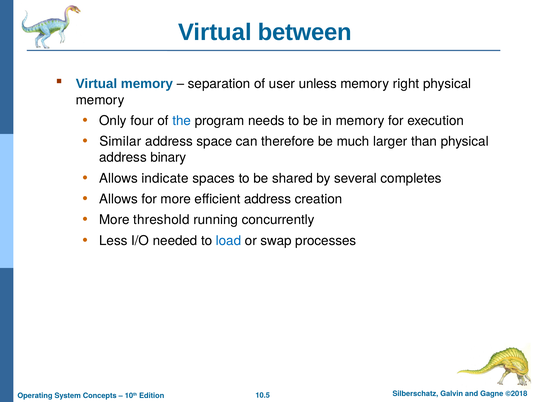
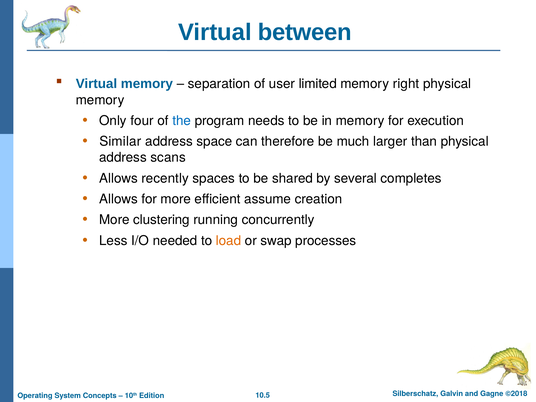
unless: unless -> limited (318, 84)
binary: binary -> scans (168, 158)
indicate: indicate -> recently (165, 178)
efficient address: address -> assume (268, 199)
threshold: threshold -> clustering (162, 220)
load colour: blue -> orange (229, 241)
